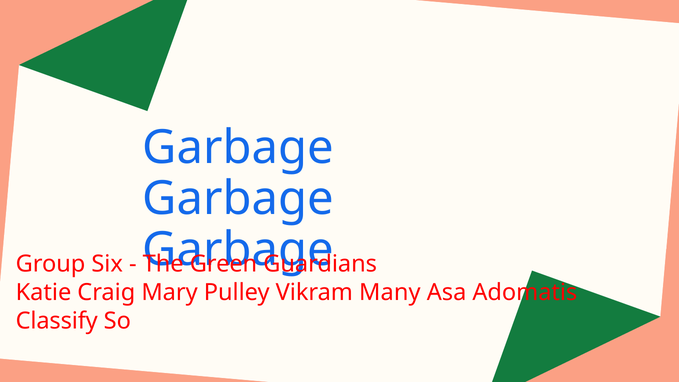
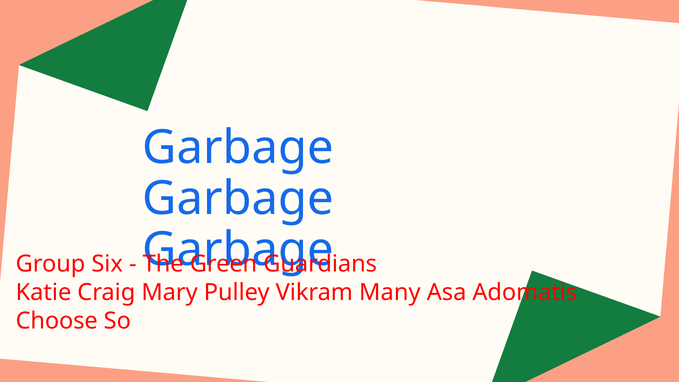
Classify: Classify -> Choose (57, 321)
